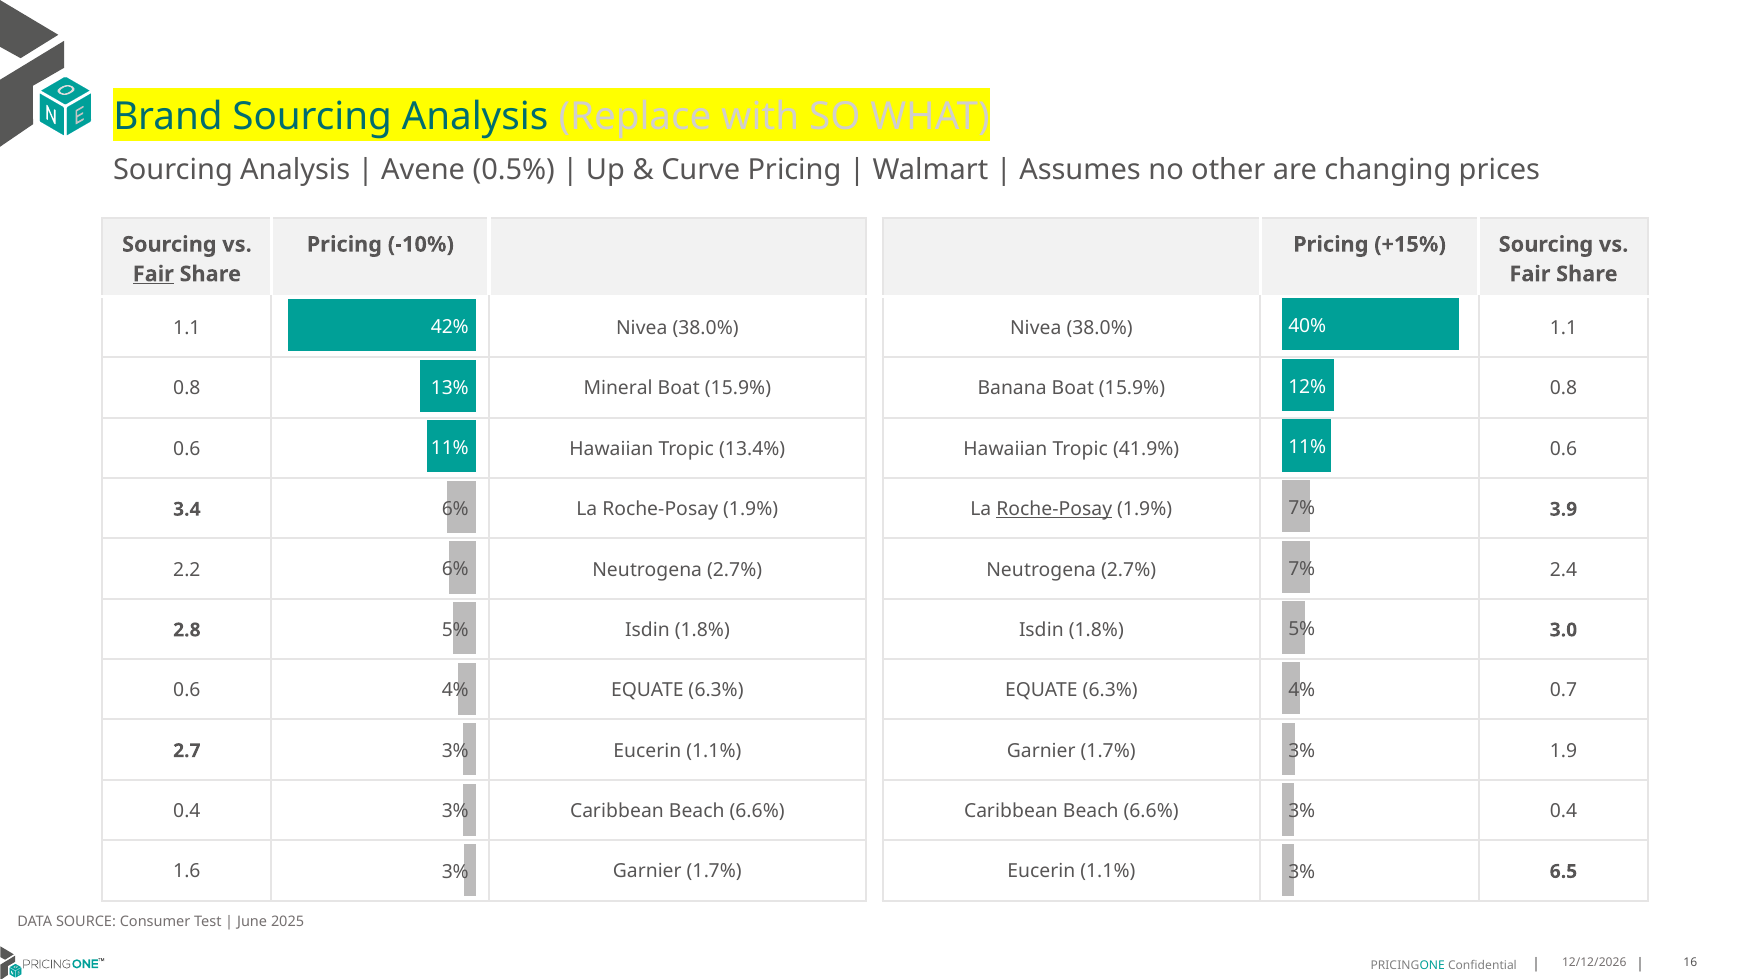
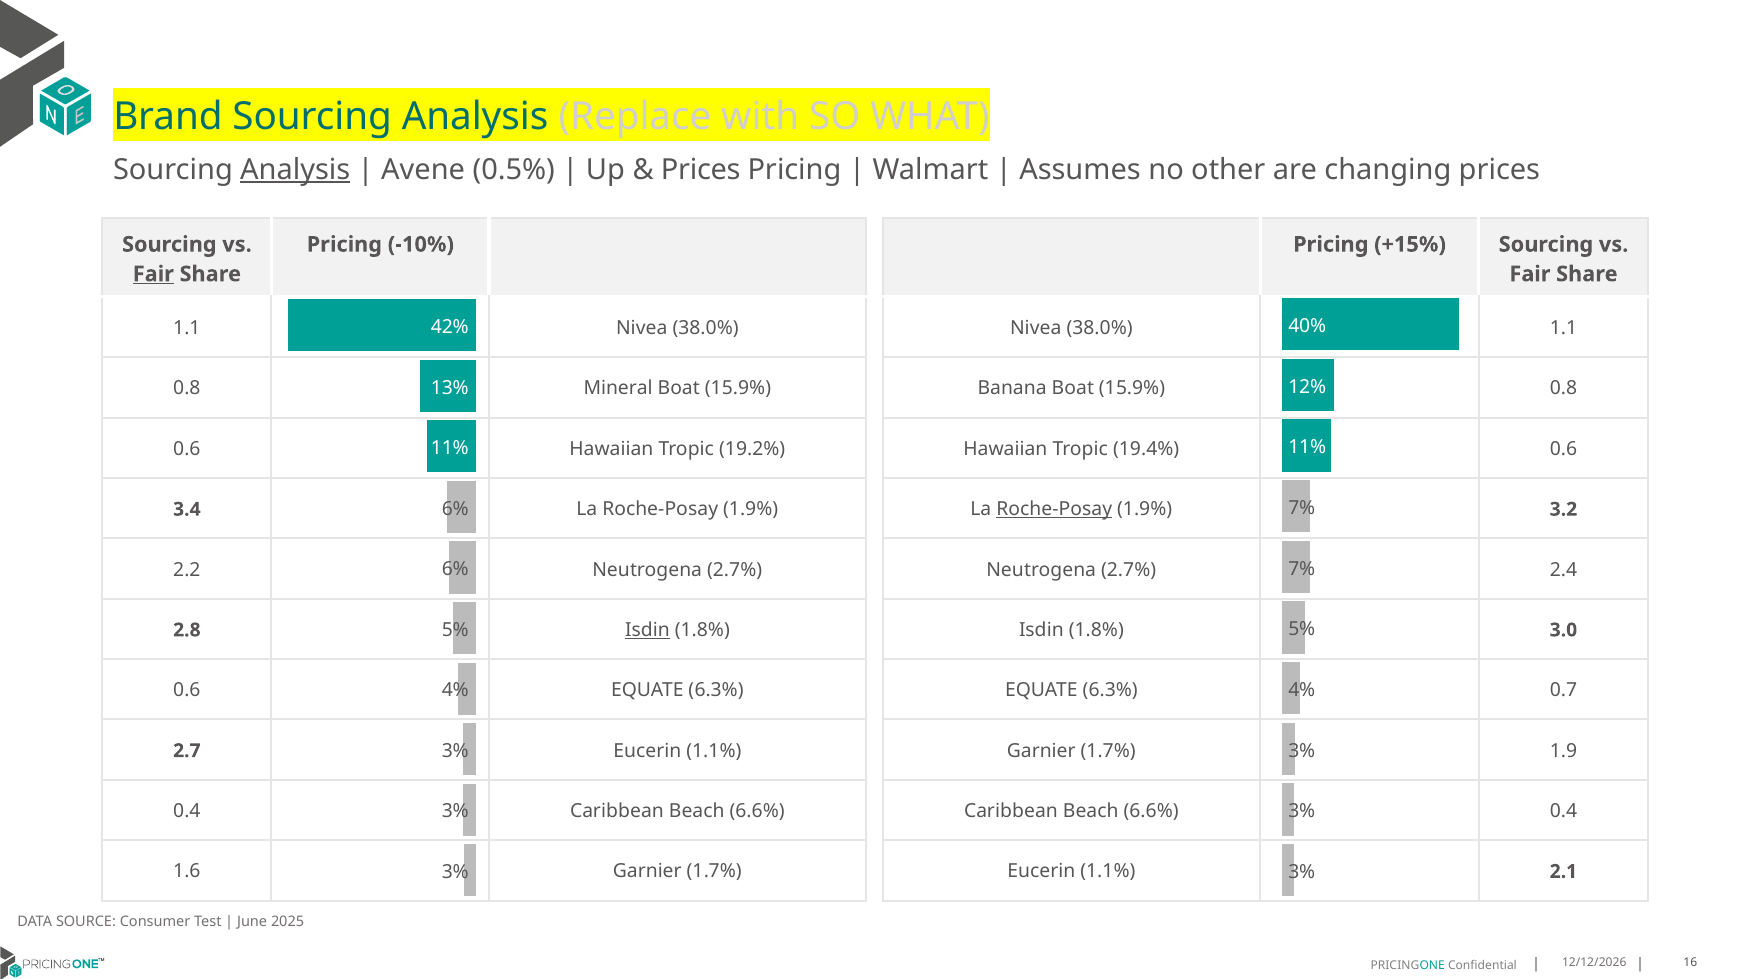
Analysis underline: none -> present (295, 170)
Curve: Curve -> Prices (701, 170)
13.4%: 13.4% -> 19.2% (752, 449)
41.9%: 41.9% -> 19.4% (1146, 449)
3.9: 3.9 -> 3.2 (1563, 509)
Isdin underline: none -> present (647, 630)
6.5: 6.5 -> 2.1 (1563, 871)
